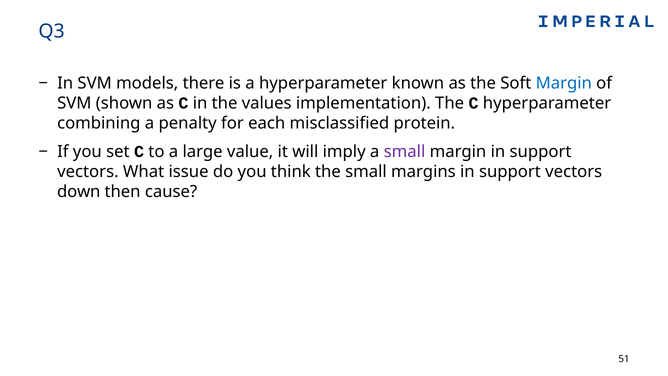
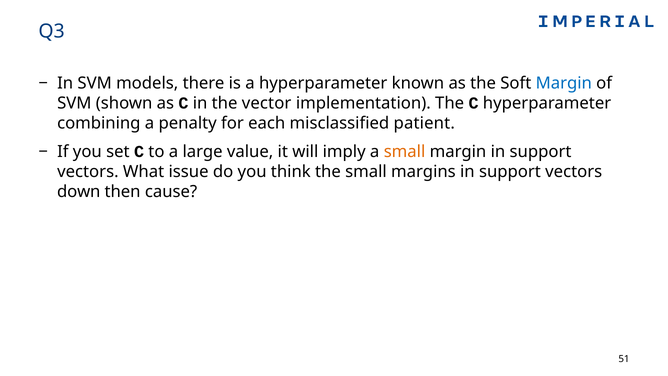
values: values -> vector (267, 103)
protein: protein -> patient (424, 123)
small colour: purple -> orange (405, 152)
